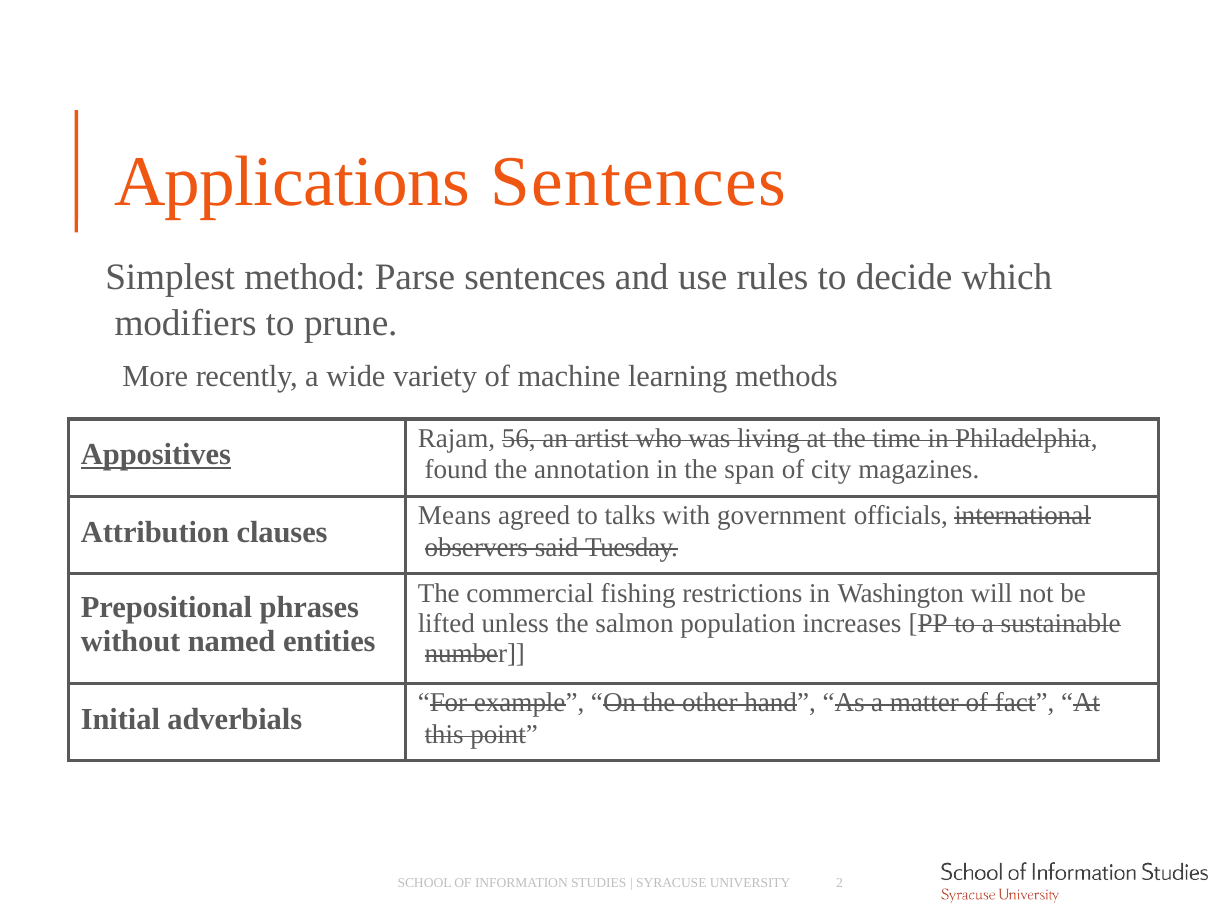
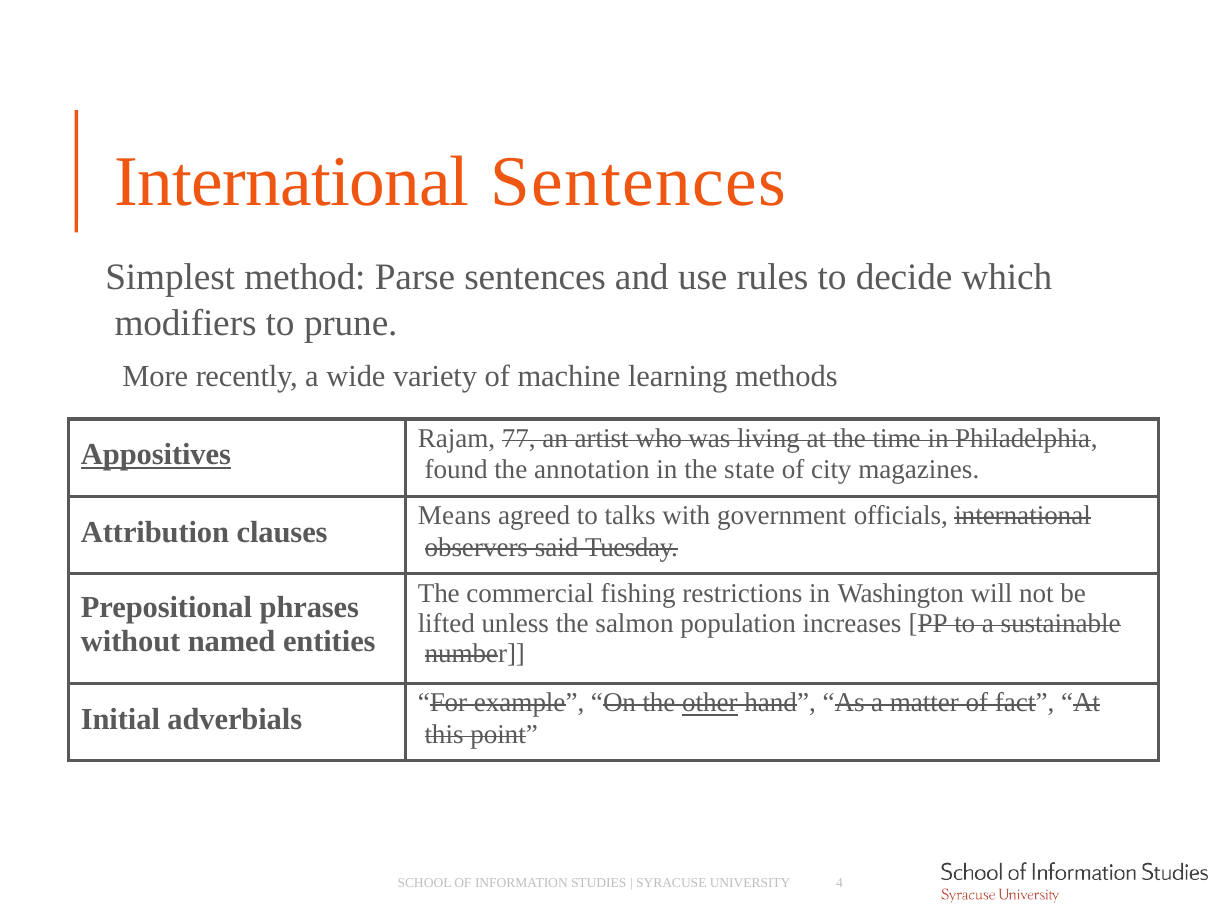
Applications: Applications -> International (292, 182)
56: 56 -> 77 (519, 438)
span: span -> state (750, 470)
other underline: none -> present (710, 703)
2: 2 -> 4 (839, 883)
